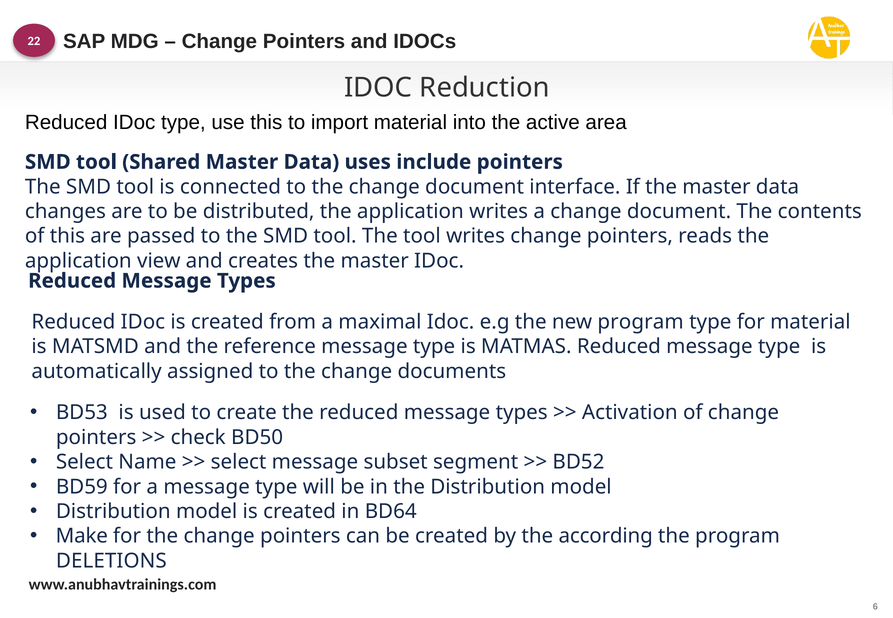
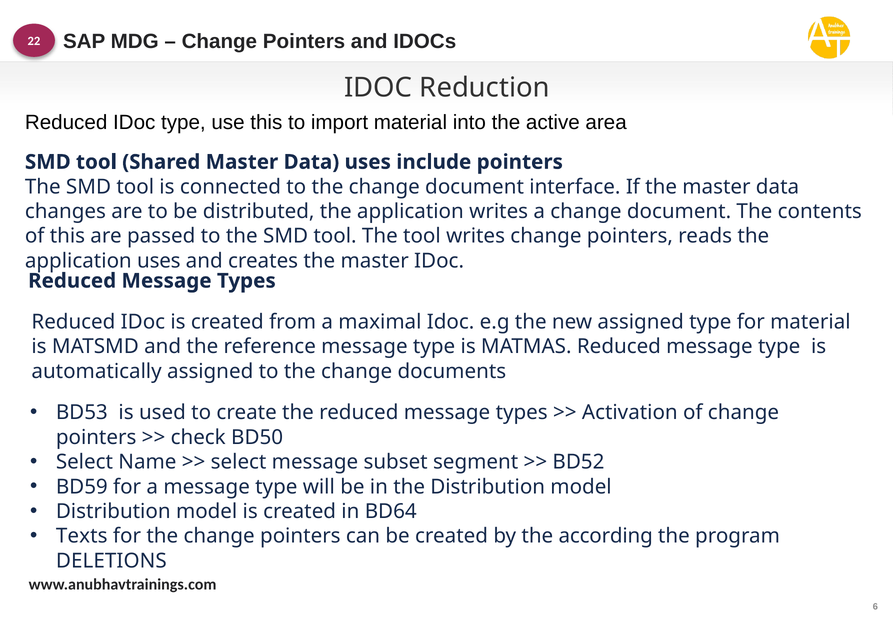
application view: view -> uses (159, 261)
new program: program -> assigned (641, 322)
Make: Make -> Texts (82, 536)
